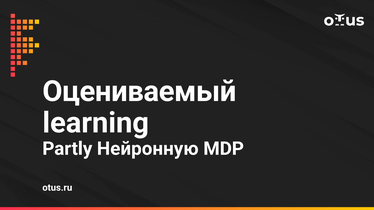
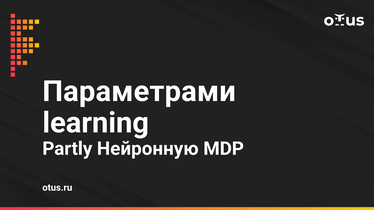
Оцениваемый: Оцениваемый -> Параметрами (139, 92)
